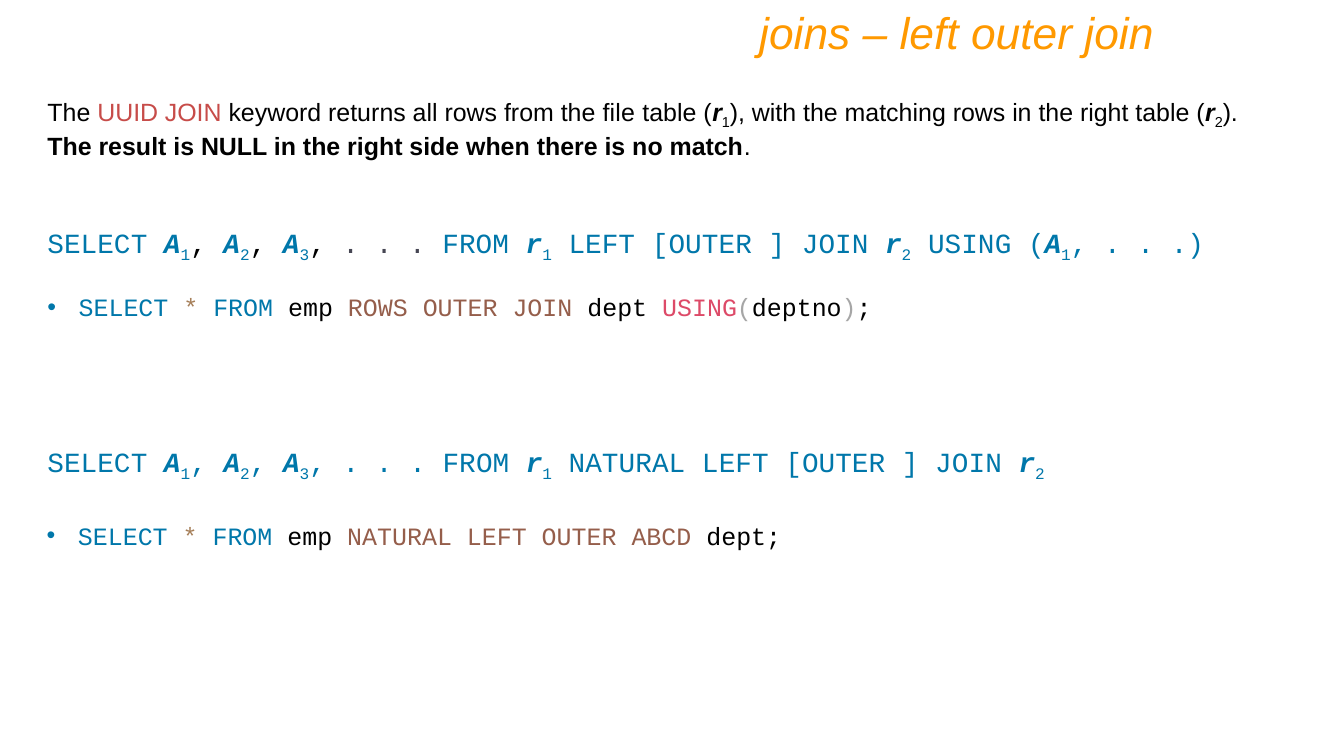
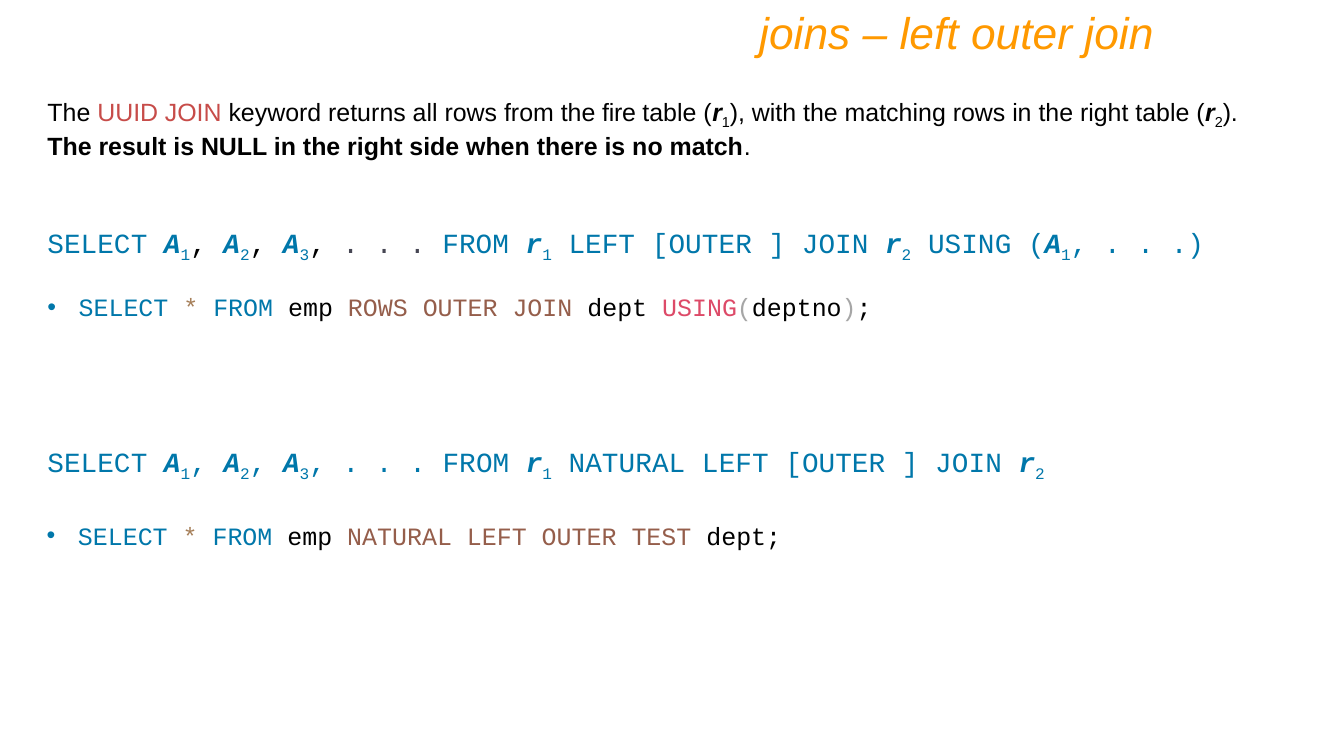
file: file -> fire (619, 113)
ABCD: ABCD -> TEST (661, 537)
